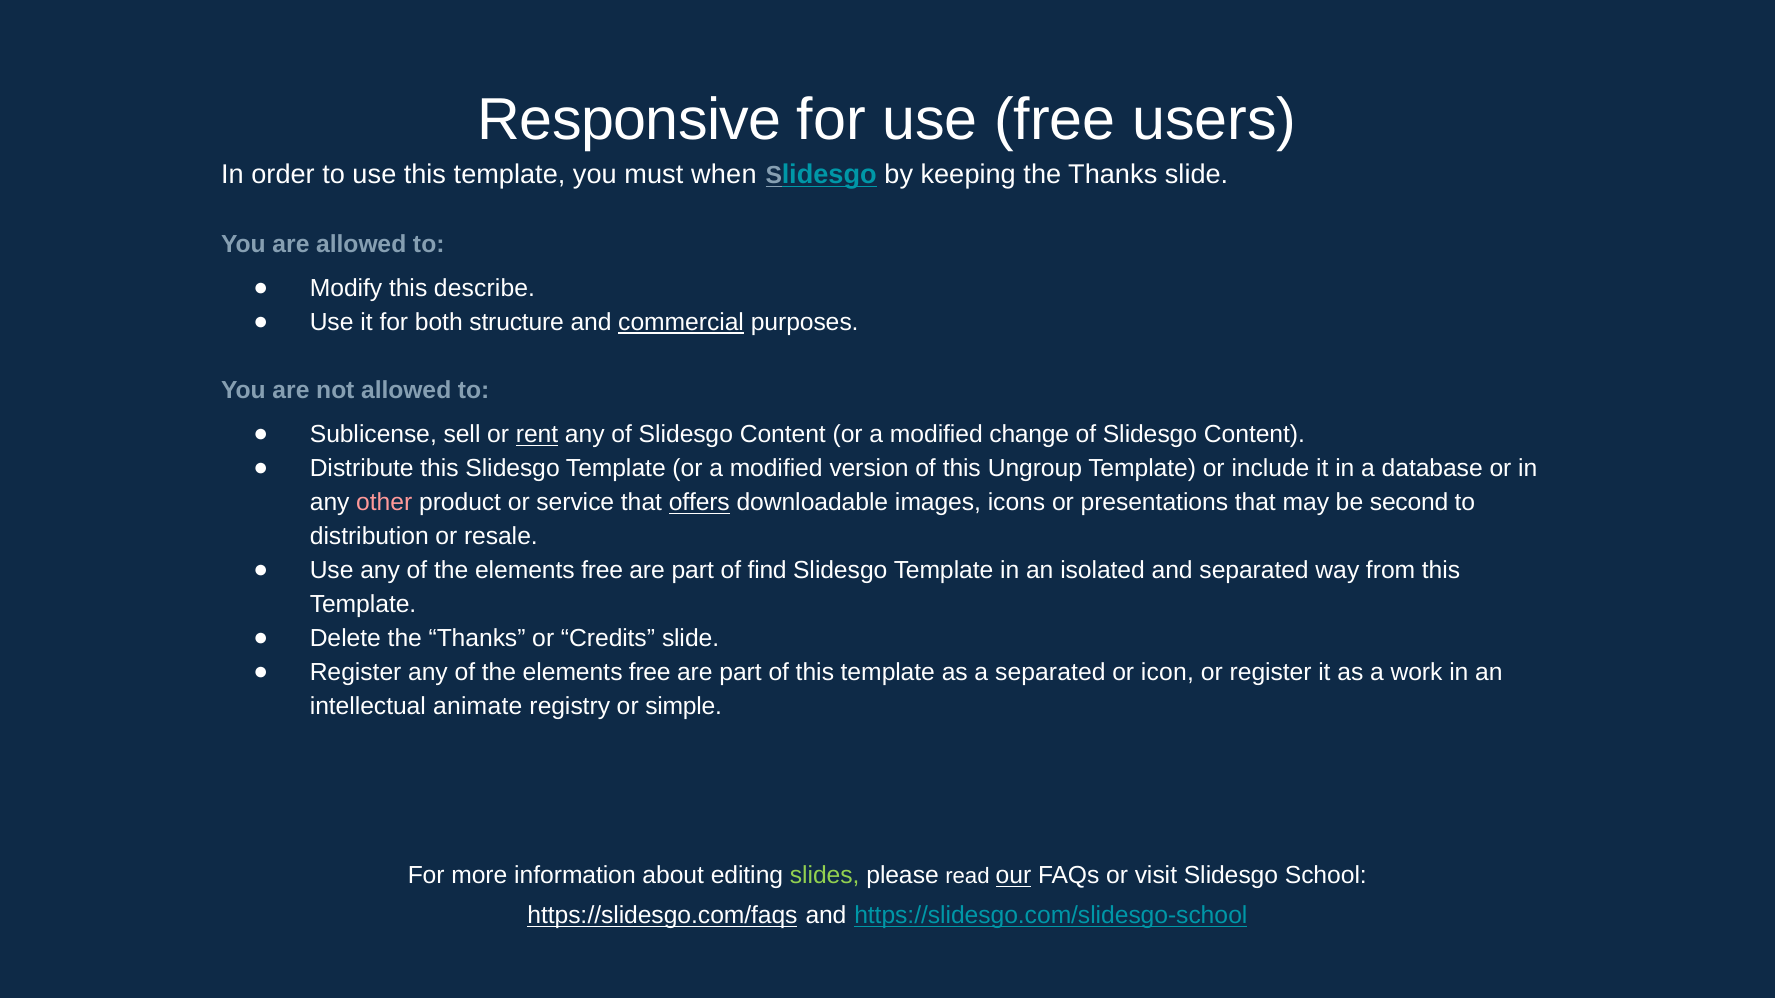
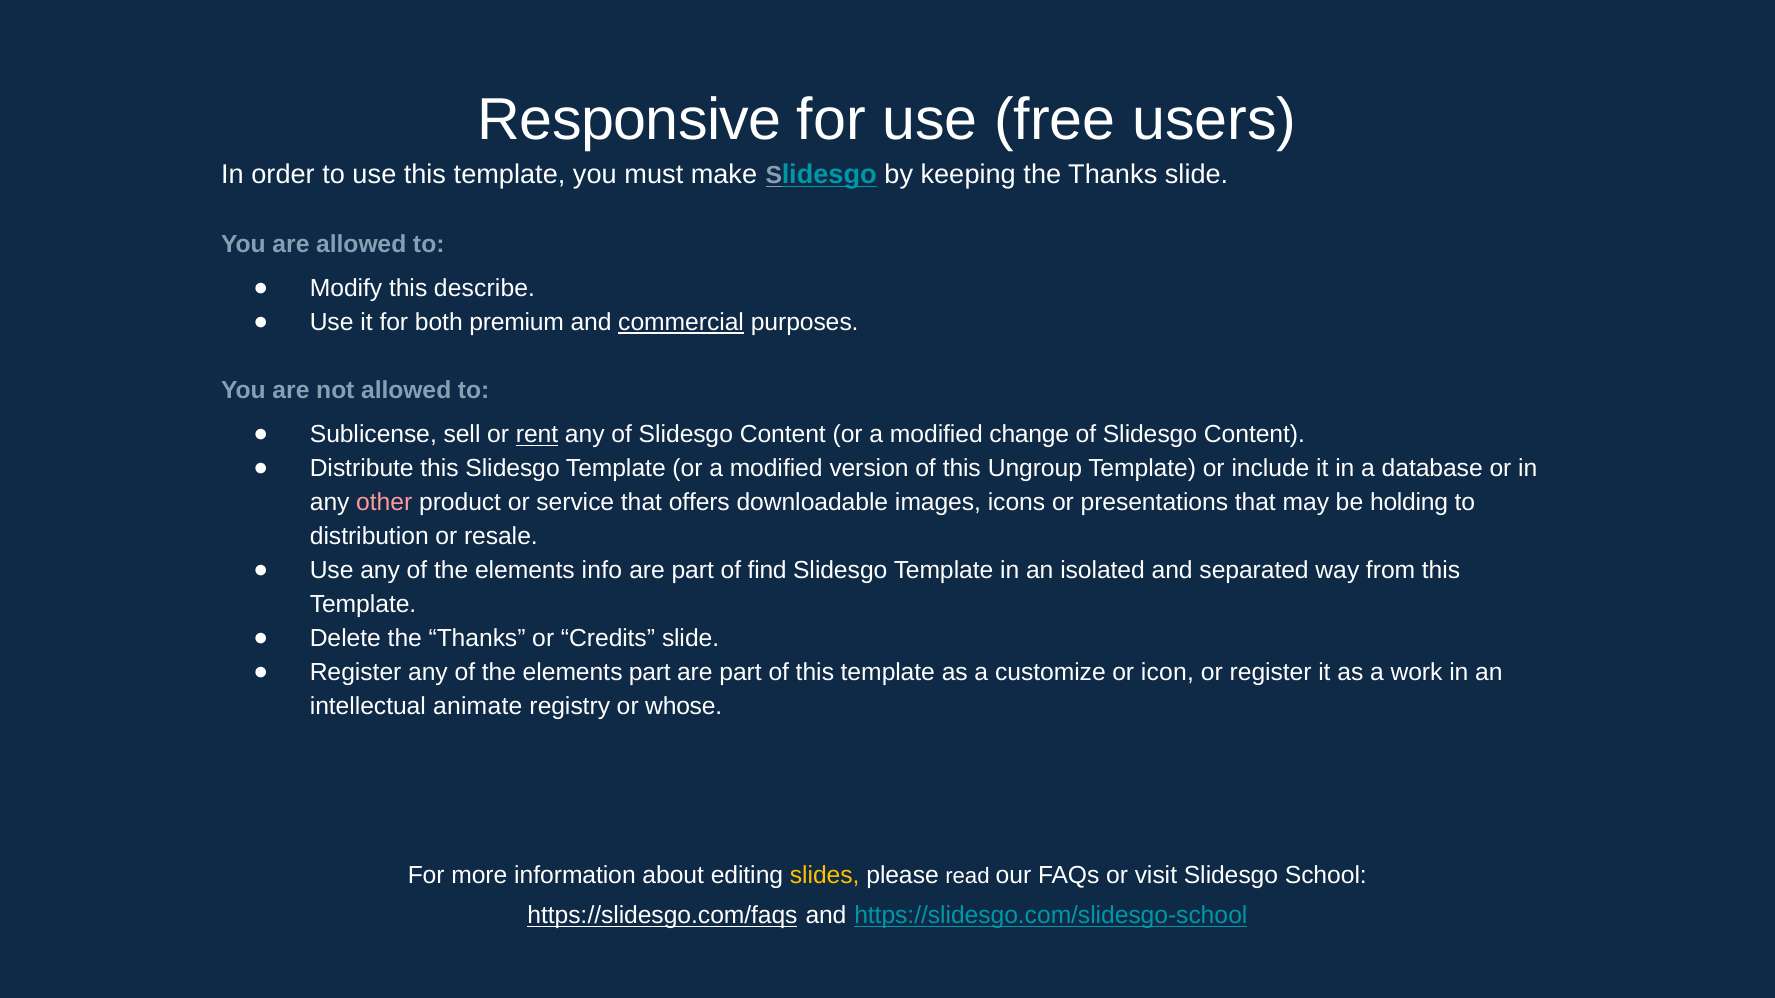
when: when -> make (724, 175)
structure: structure -> premium (517, 322)
offers underline: present -> none (699, 503)
second: second -> holding (1409, 503)
free: free -> info (602, 571)
free: free -> part (650, 673)
a separated: separated -> customize (1050, 673)
simple: simple -> whose (684, 707)
slides colour: light green -> yellow (825, 876)
our underline: present -> none (1013, 876)
